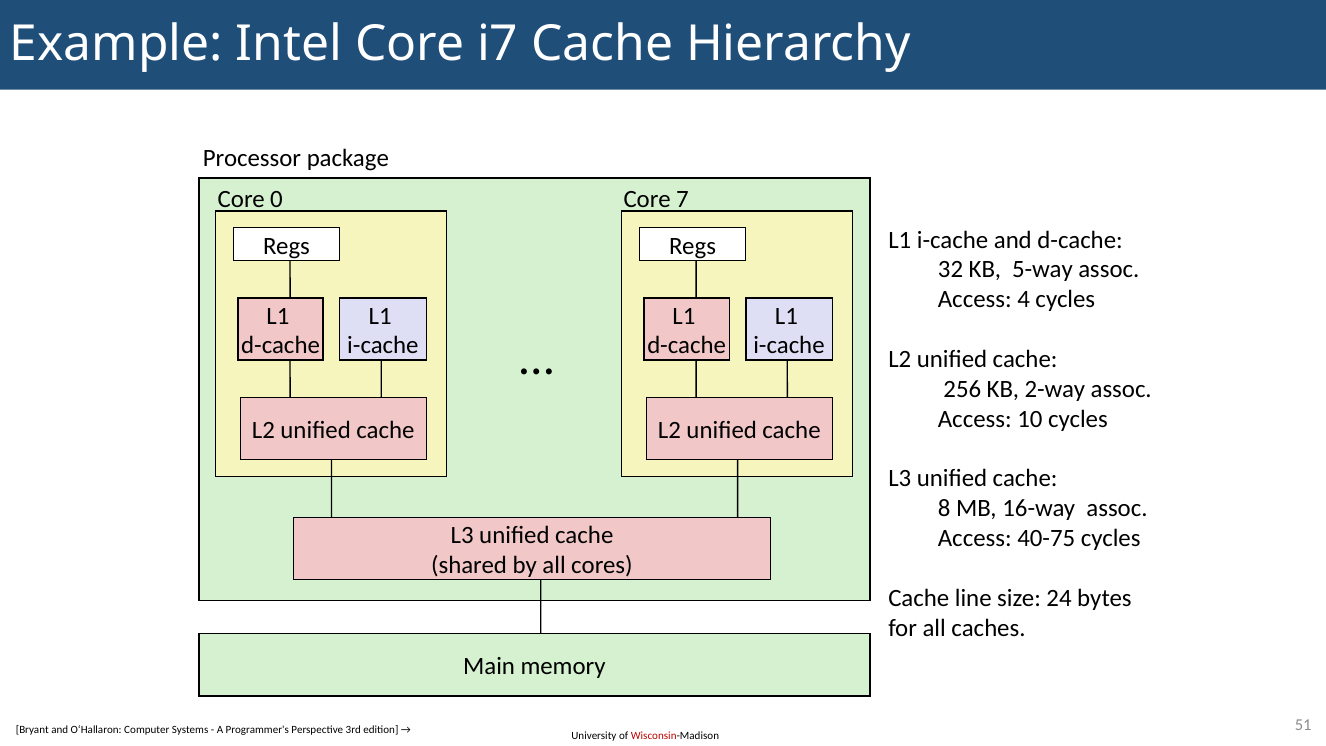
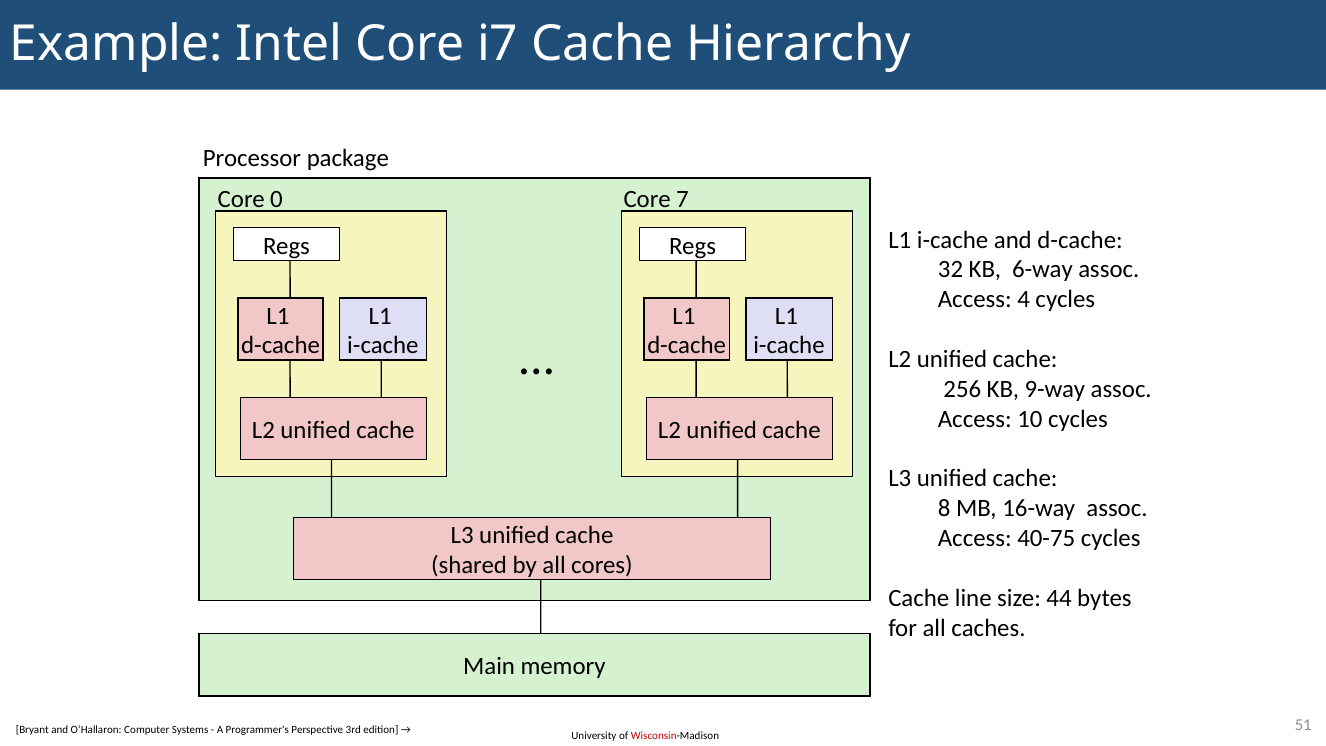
5-way: 5-way -> 6-way (1042, 270)
2-way: 2-way -> 9-way (1055, 389)
24: 24 -> 44 (1059, 598)
